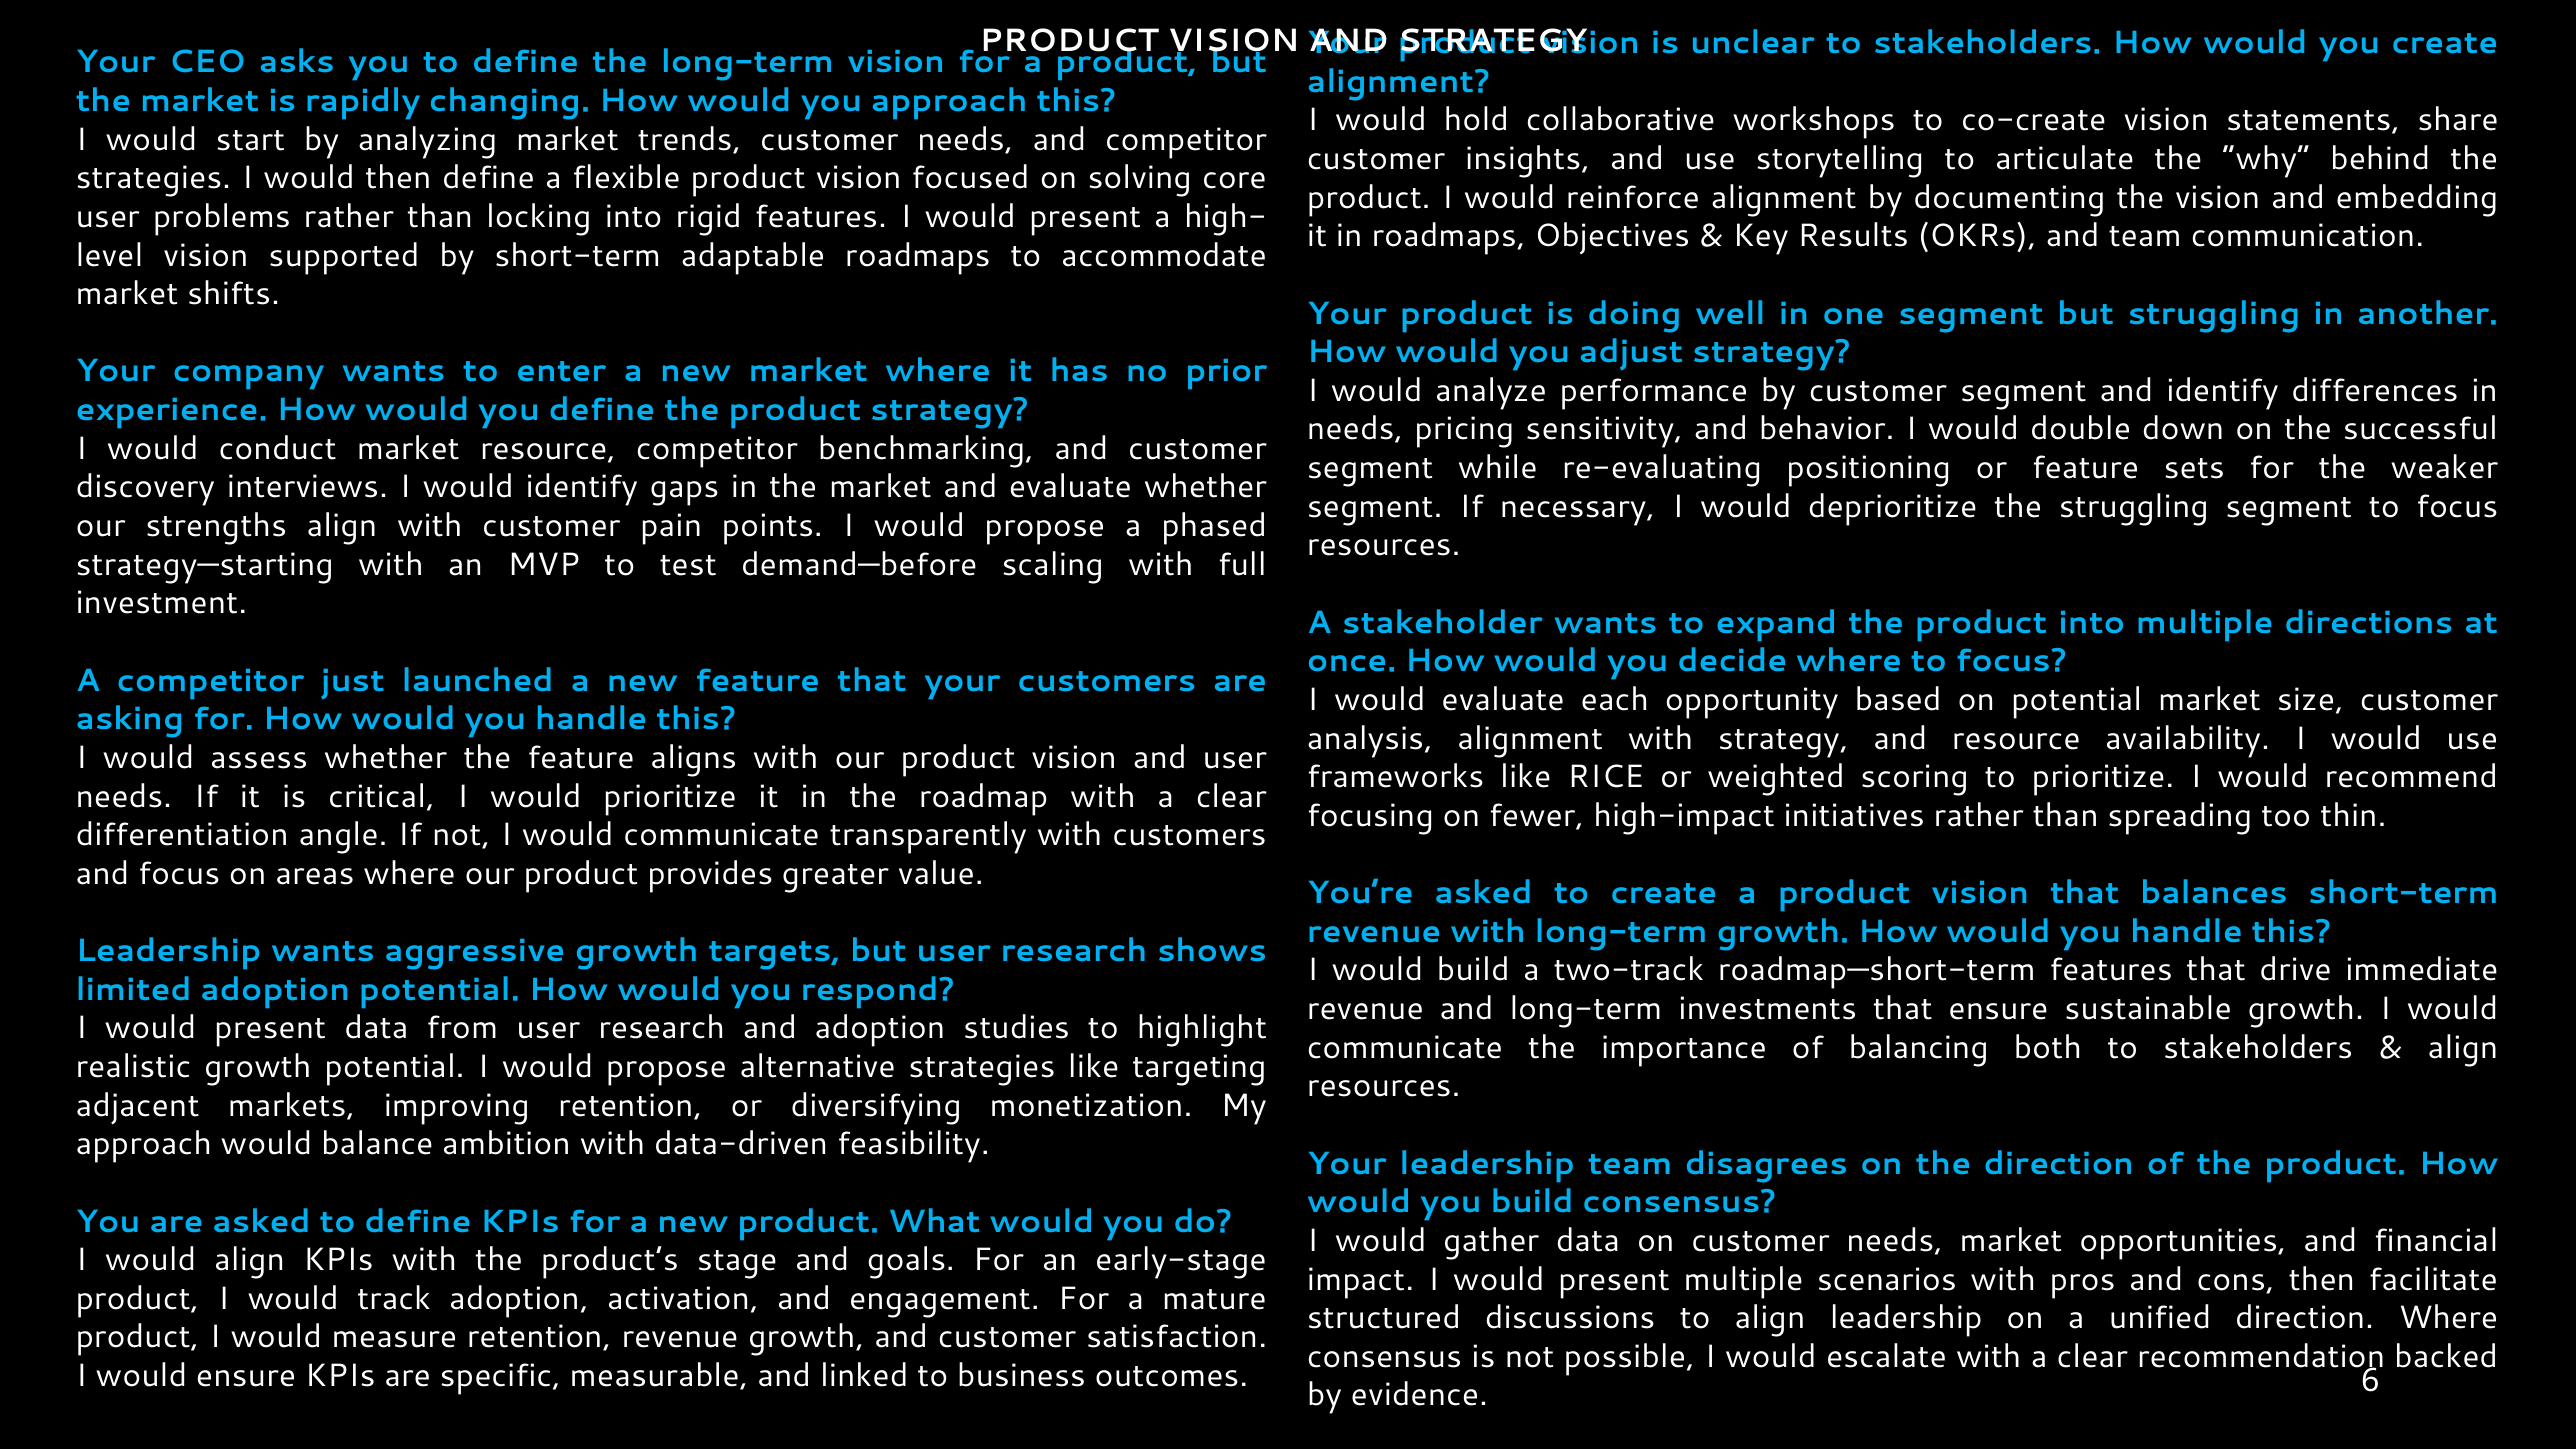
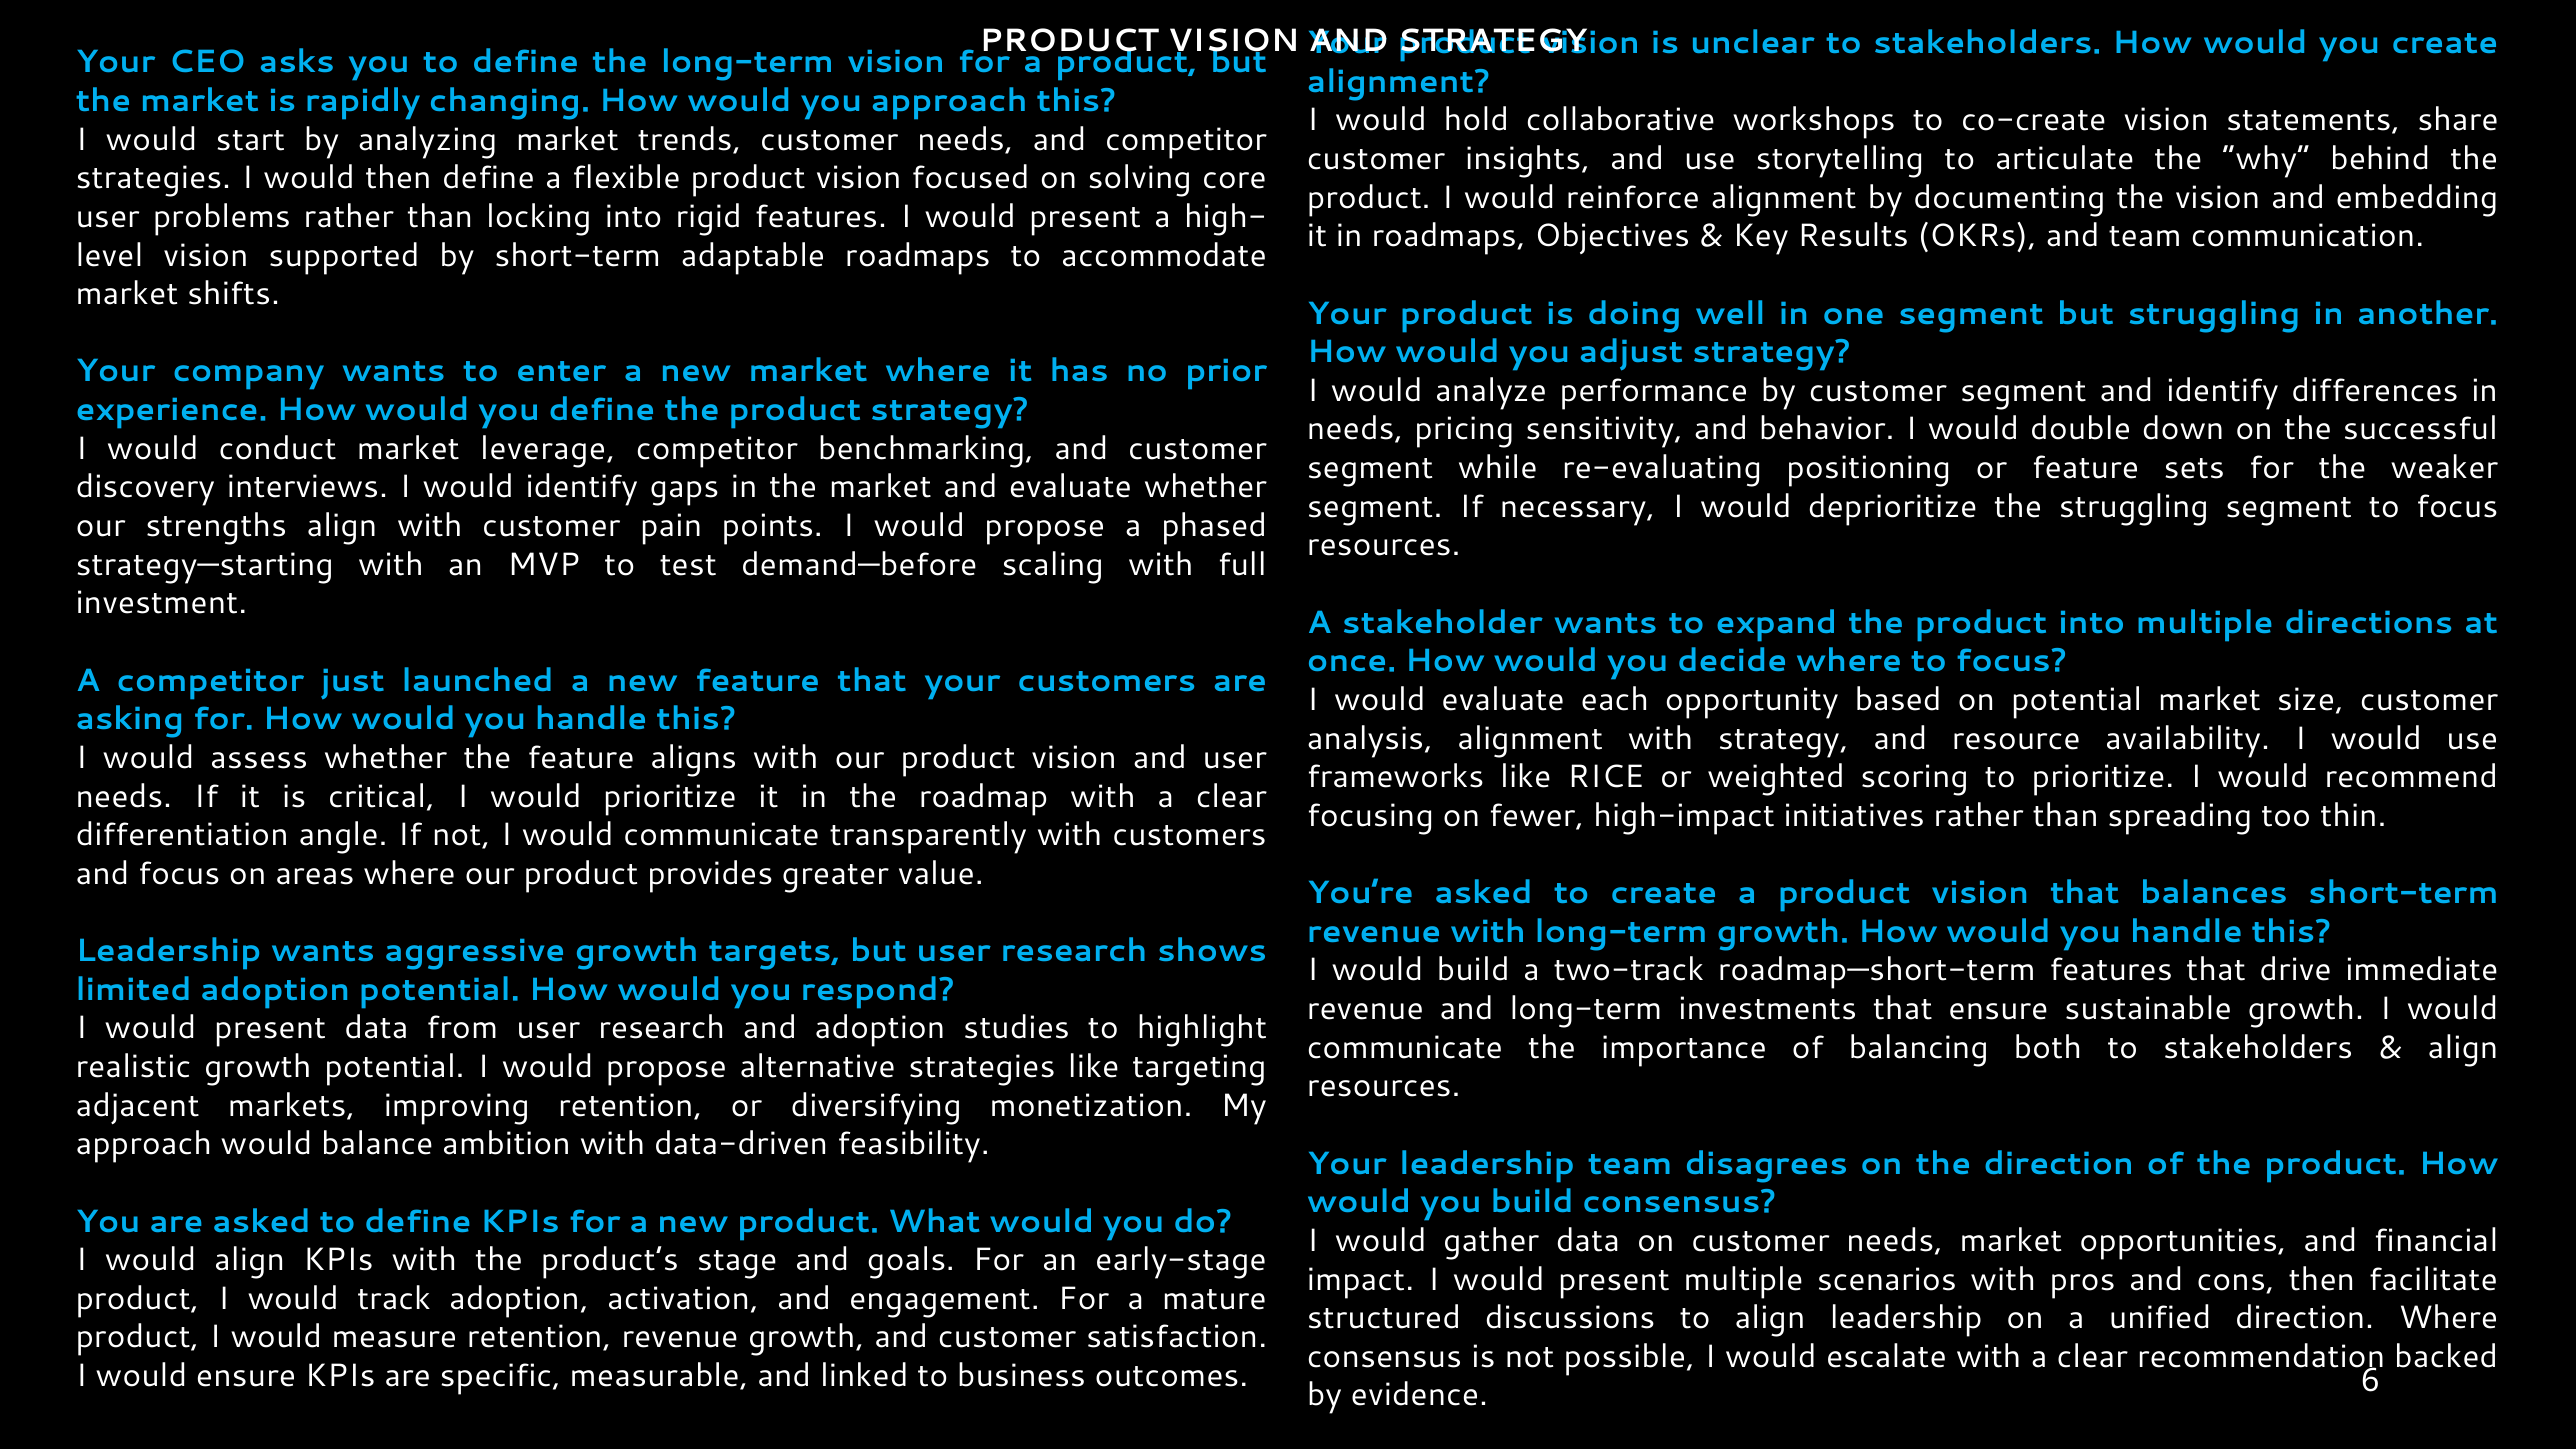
market resource: resource -> leverage (548, 449)
